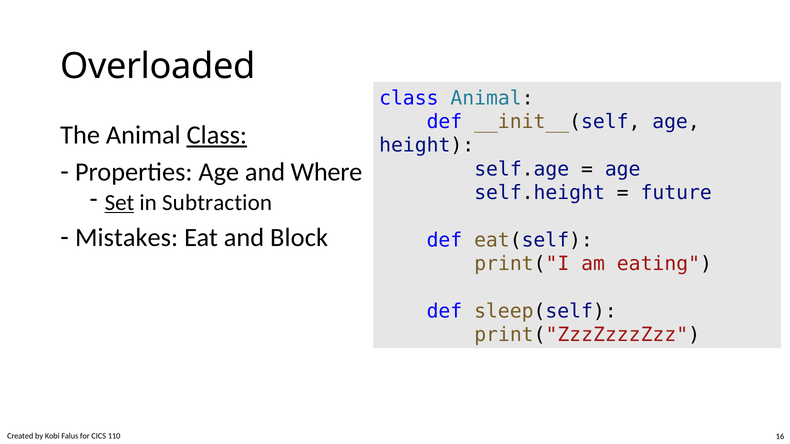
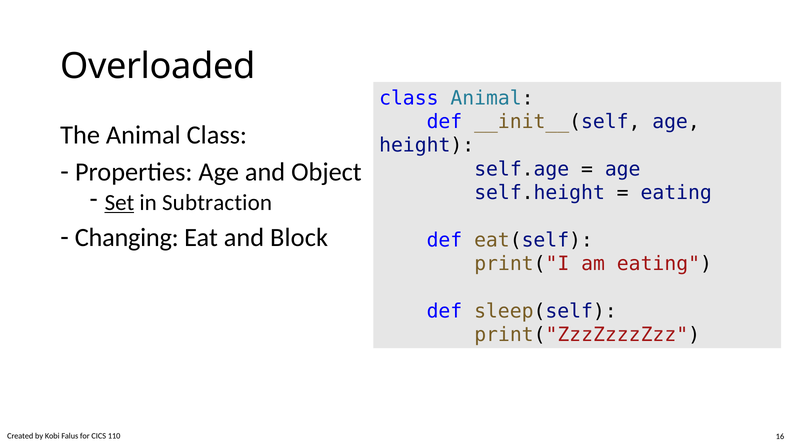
Class underline: present -> none (217, 135)
Where: Where -> Object (326, 172)
future: future -> eating (676, 193)
Mistakes: Mistakes -> Changing (127, 238)
